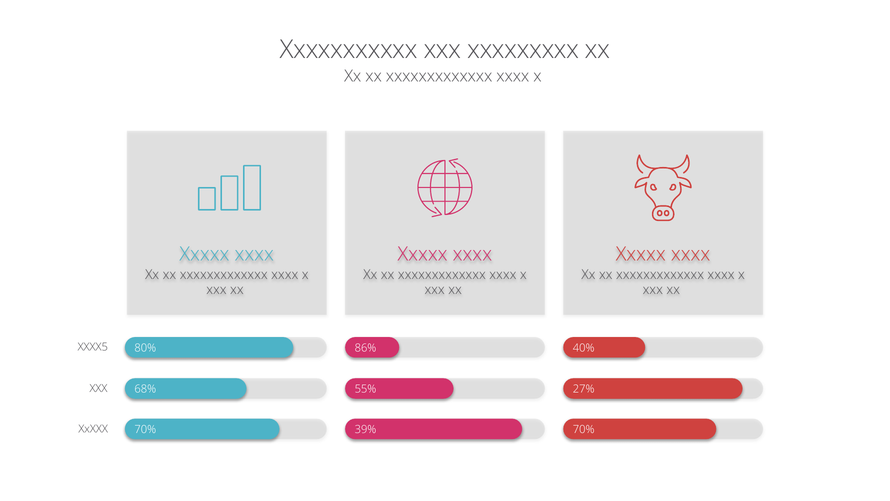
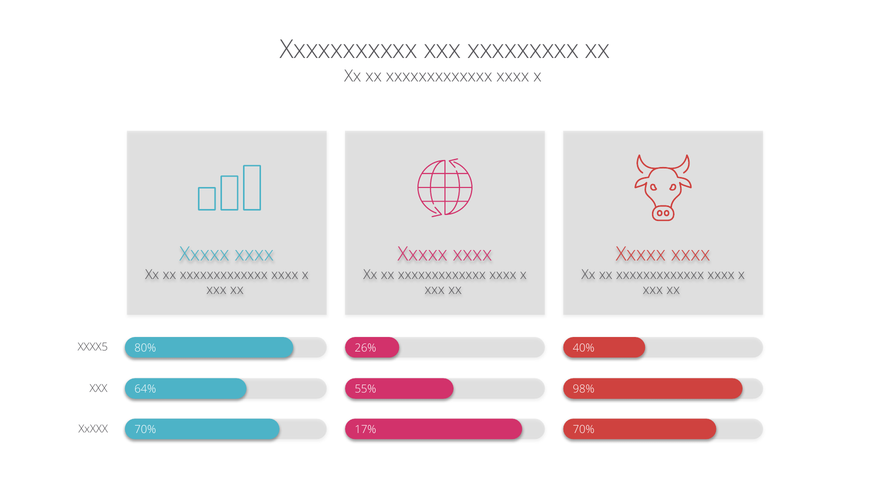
86%: 86% -> 26% (365, 348)
68%: 68% -> 64% (145, 389)
27%: 27% -> 98% (584, 389)
39%: 39% -> 17% (365, 429)
